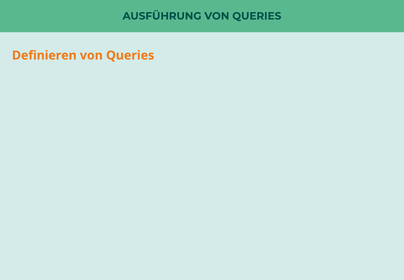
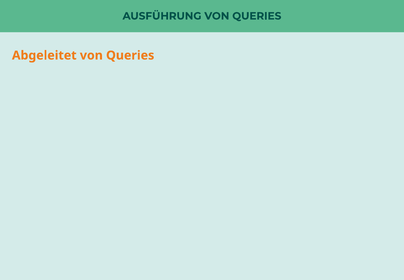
Definieren: Definieren -> Abgeleitet (44, 55)
